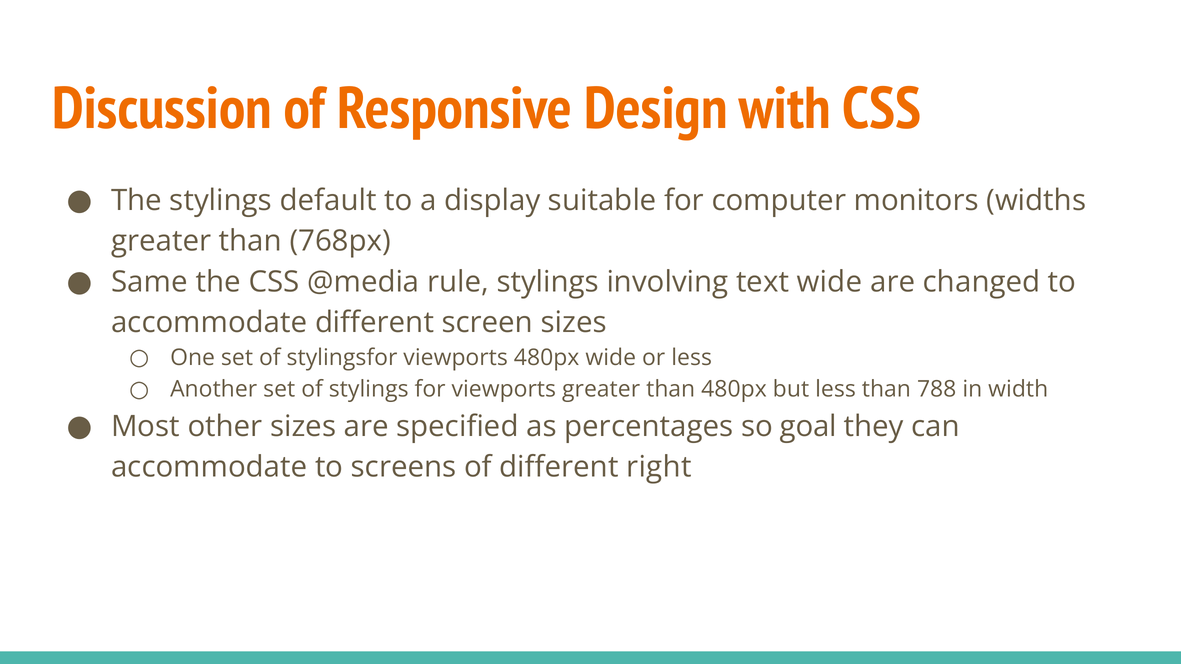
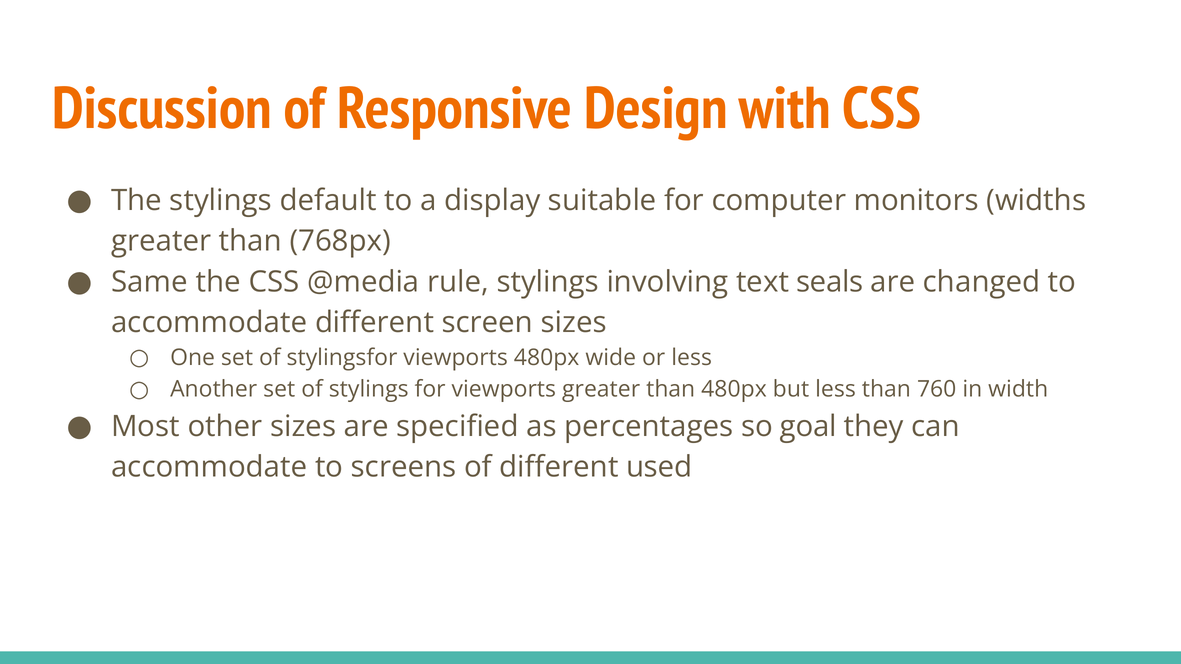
text wide: wide -> seals (830, 282)
788: 788 -> 760 (937, 389)
right: right -> used (659, 467)
